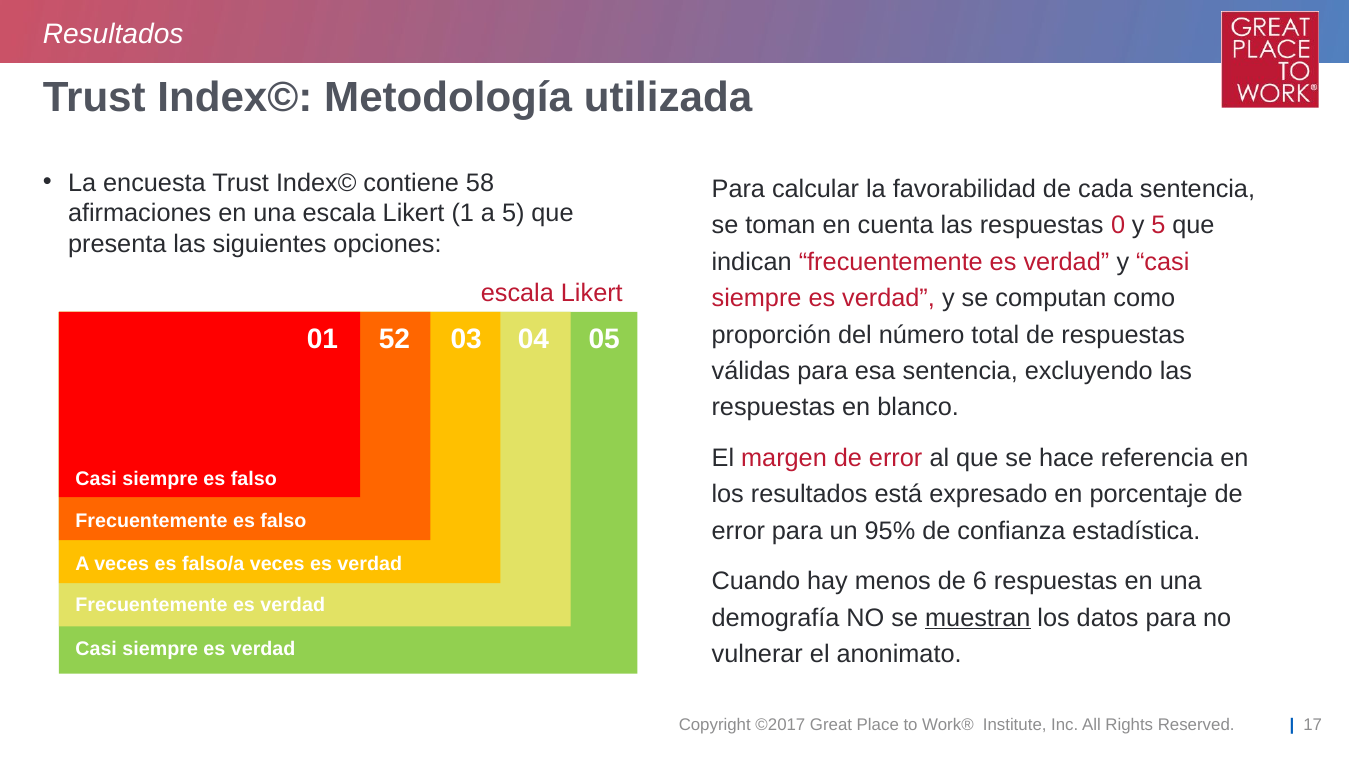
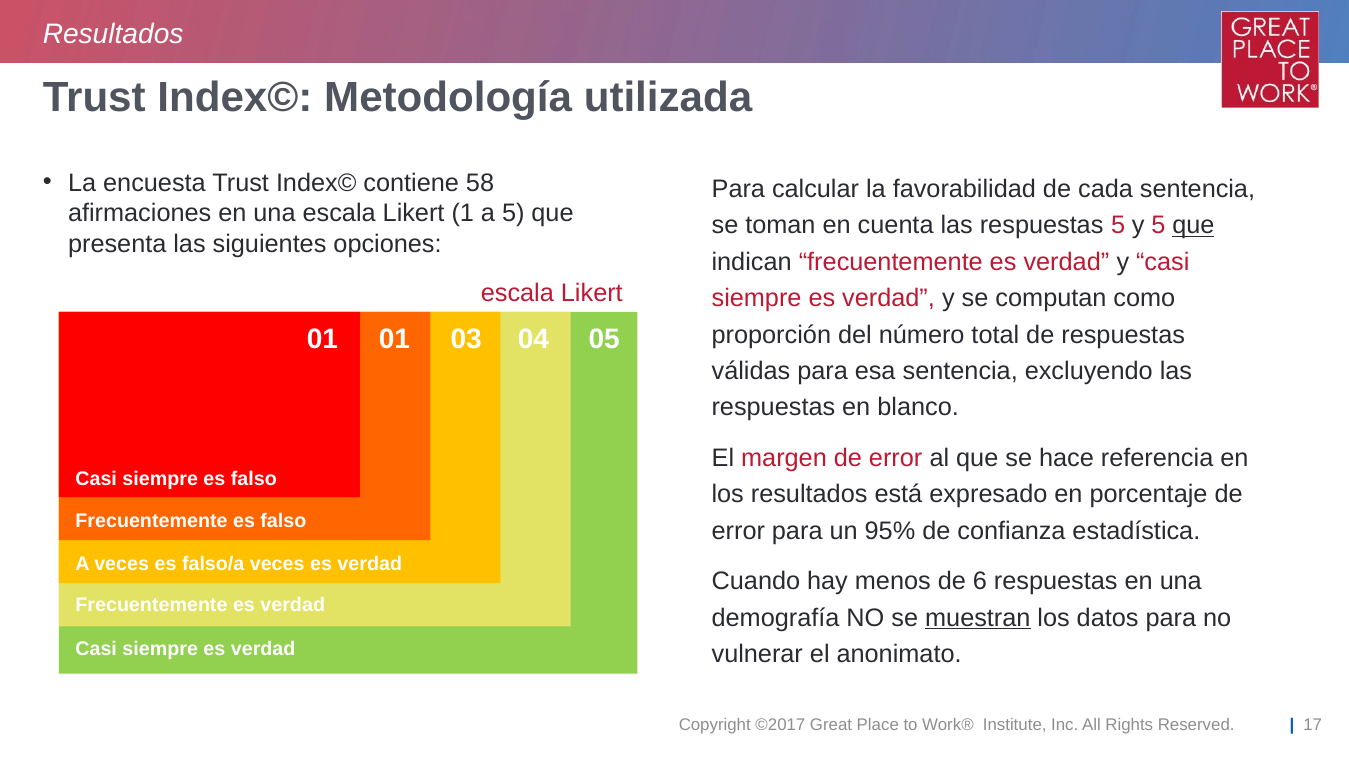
respuestas 0: 0 -> 5 (1118, 225)
que underline: none -> present (1193, 225)
01 52: 52 -> 01 (394, 339)
